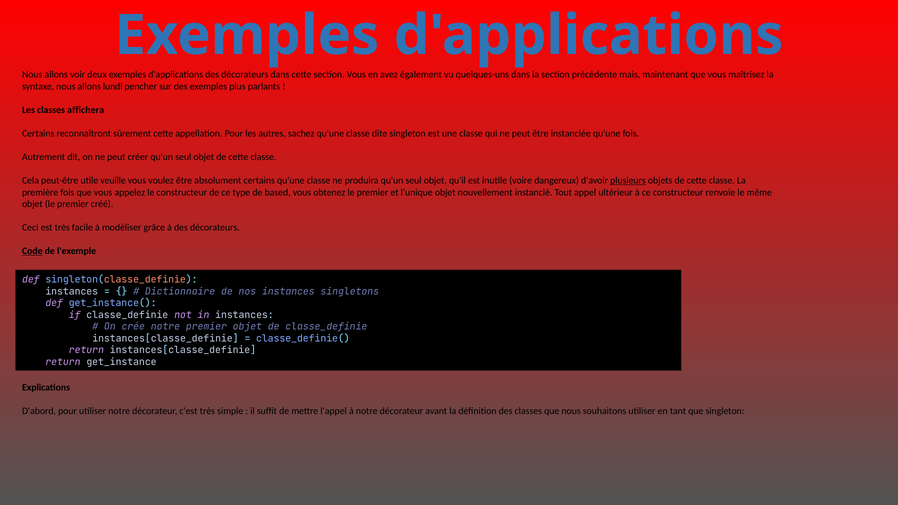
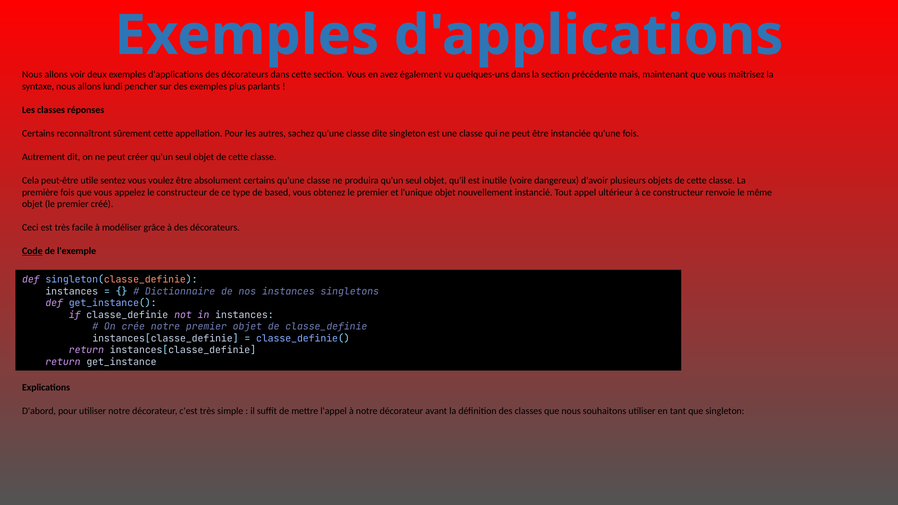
affichera: affichera -> réponses (86, 110)
veuille: veuille -> sentez (113, 181)
plusieurs underline: present -> none (628, 181)
